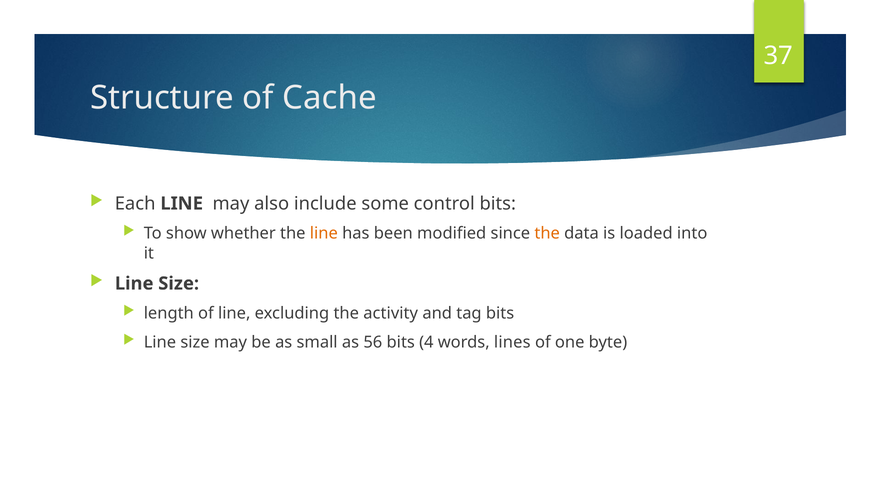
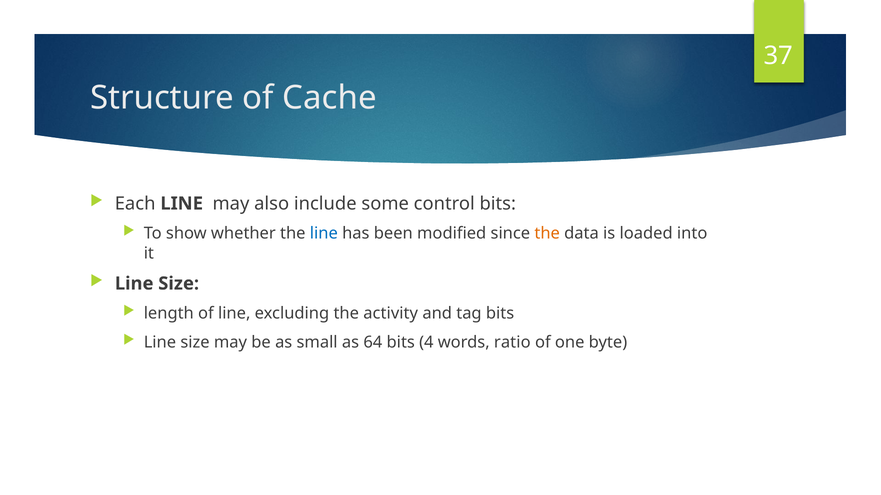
line colour: orange -> blue (324, 234)
56: 56 -> 64 (373, 343)
lines: lines -> ratio (512, 343)
